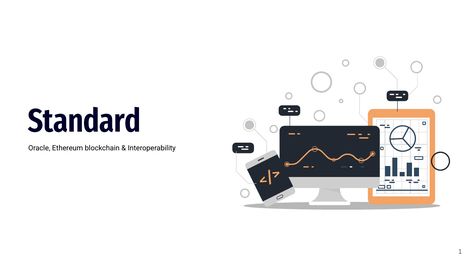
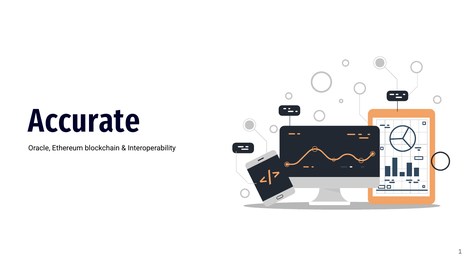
Standard: Standard -> Accurate (84, 121)
